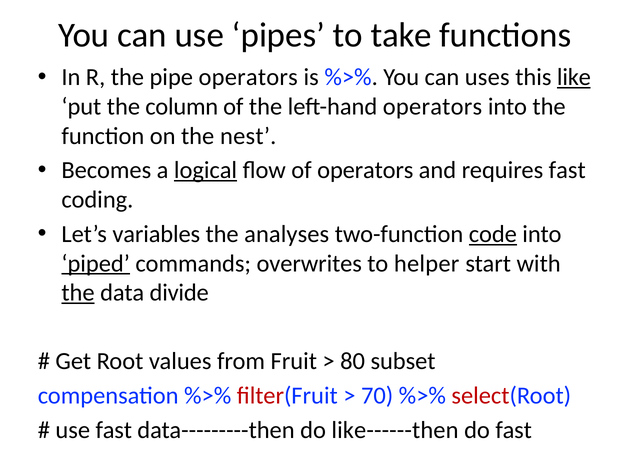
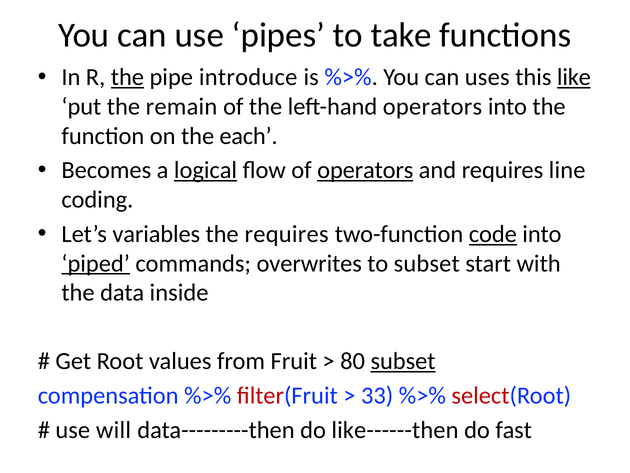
the underline: none -> present (127, 77)
pipe operators: operators -> introduce (248, 77)
column: column -> remain (181, 107)
nest: nest -> each (248, 136)
operators underline: none -> present (365, 170)
requires fast: fast -> line (567, 170)
the analyses: analyses -> requires (287, 234)
to helper: helper -> subset (427, 263)
the underline: present -> none (78, 292)
divide: divide -> inside (179, 292)
subset underline: none -> present (403, 361)
70: 70 -> 33 (377, 395)
use fast: fast -> will (114, 429)
